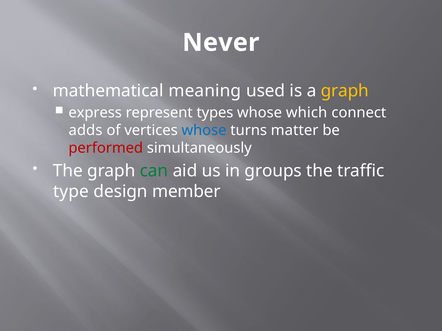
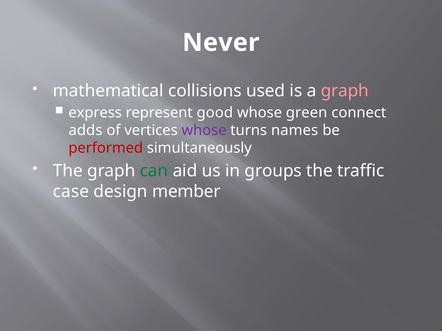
meaning: meaning -> collisions (205, 91)
graph colour: yellow -> pink (345, 91)
types: types -> good (215, 113)
which: which -> green (307, 113)
whose colour: blue -> purple (204, 131)
matter: matter -> names (295, 131)
type: type -> case (71, 192)
